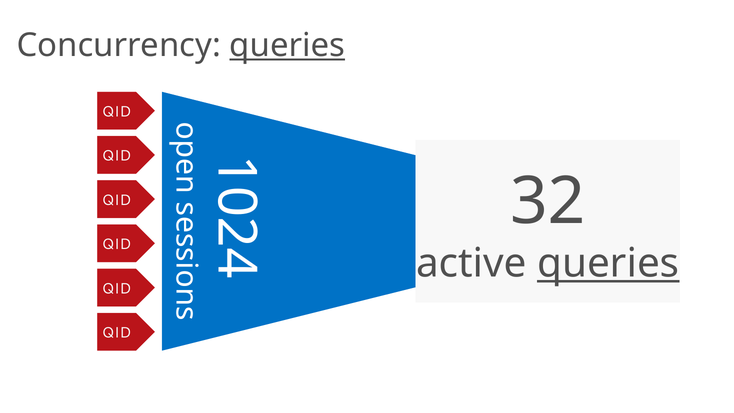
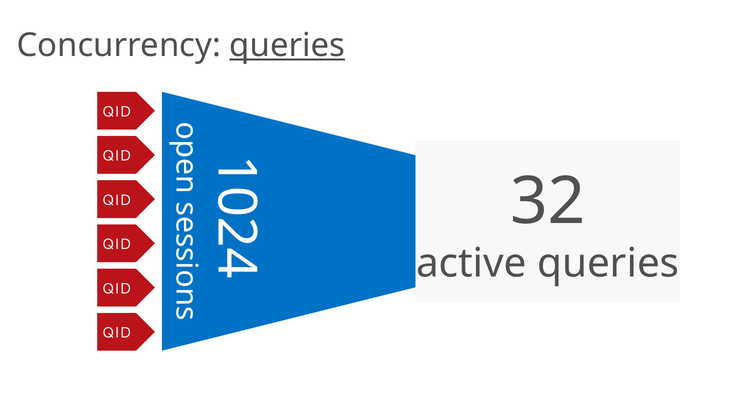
queries underline: present -> none (608, 264)
